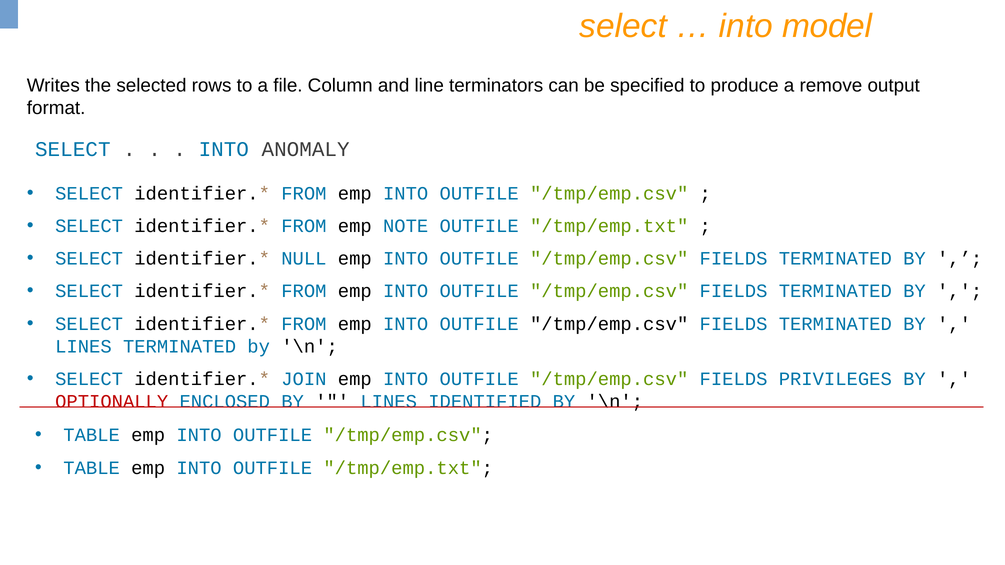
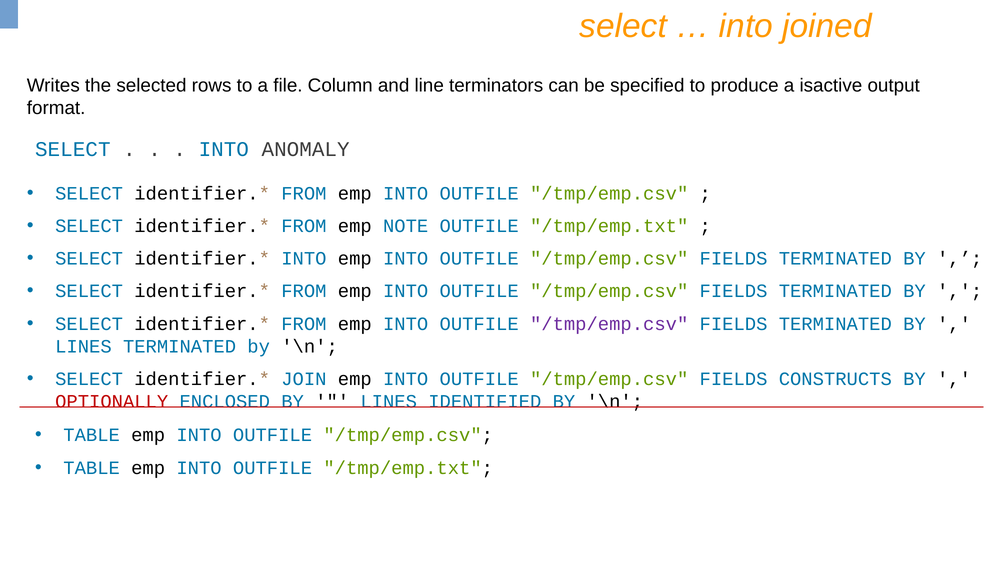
model: model -> joined (827, 26)
remove: remove -> isactive (831, 85)
NULL: NULL -> INTO (304, 259)
/tmp/emp.csv colour: black -> purple (609, 324)
PRIVILEGES: PRIVILEGES -> CONSTRUCTS (835, 379)
